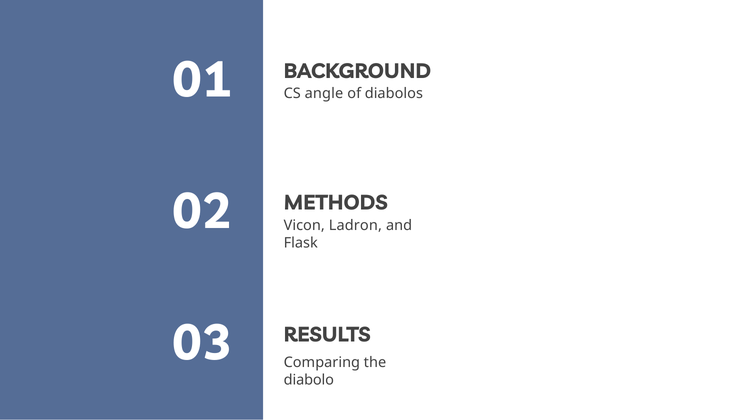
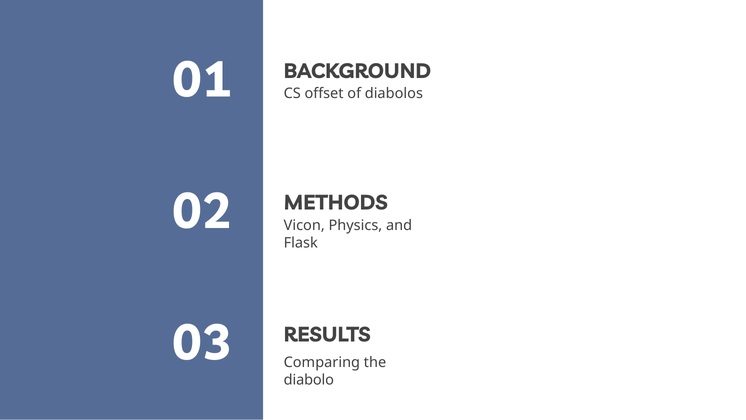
angle: angle -> offset (324, 94)
Ladron: Ladron -> Physics (355, 225)
